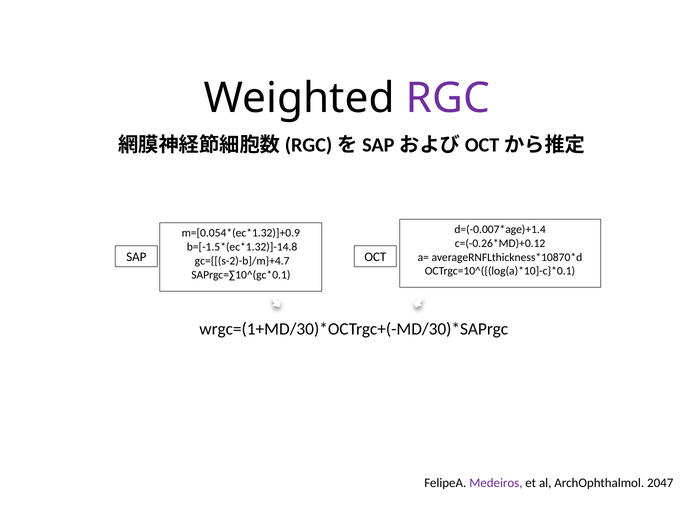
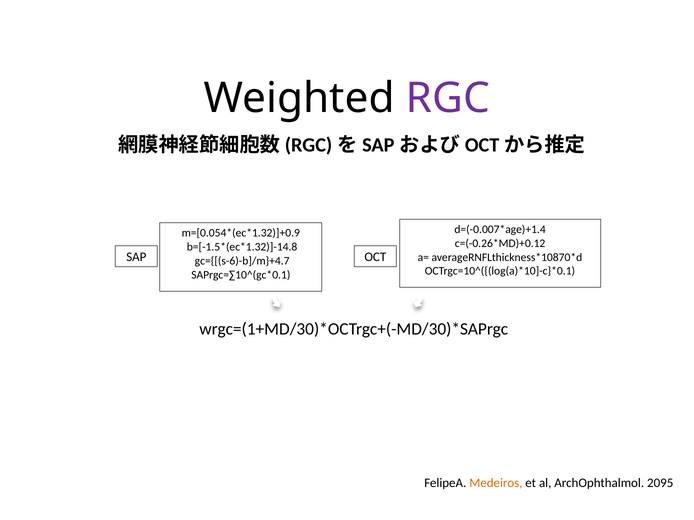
gc={[(s-2)-b]/m}+4.7: gc={[(s-2)-b]/m}+4.7 -> gc={[(s-6)-b]/m}+4.7 (242, 261)
Medeiros colour: purple -> orange (496, 484)
2047: 2047 -> 2095 (660, 484)
